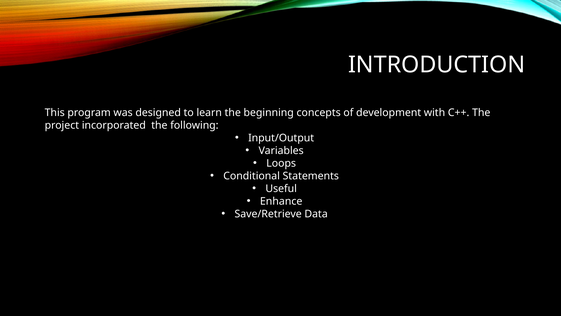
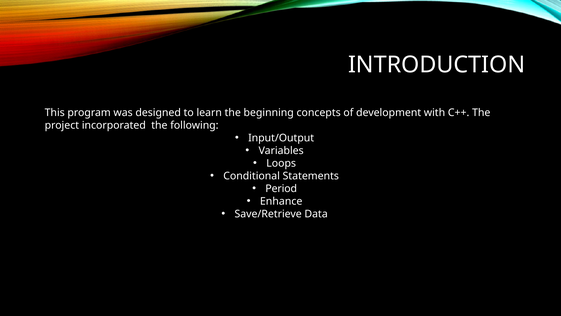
Useful: Useful -> Period (281, 188)
